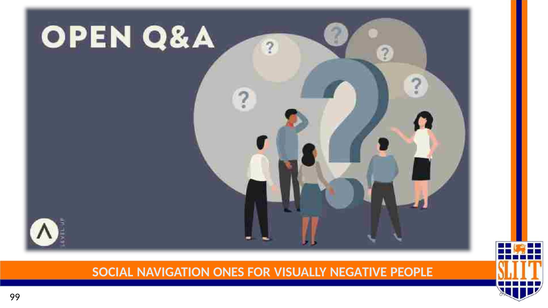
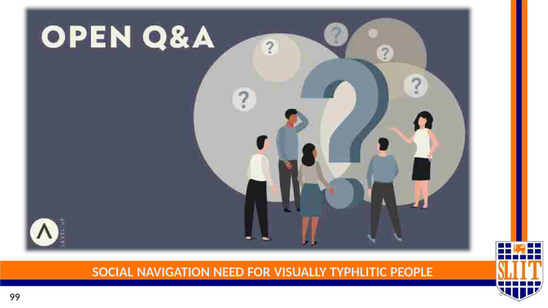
ONES: ONES -> NEED (229, 272)
NEGATIVE: NEGATIVE -> TYPHLITIC (358, 272)
